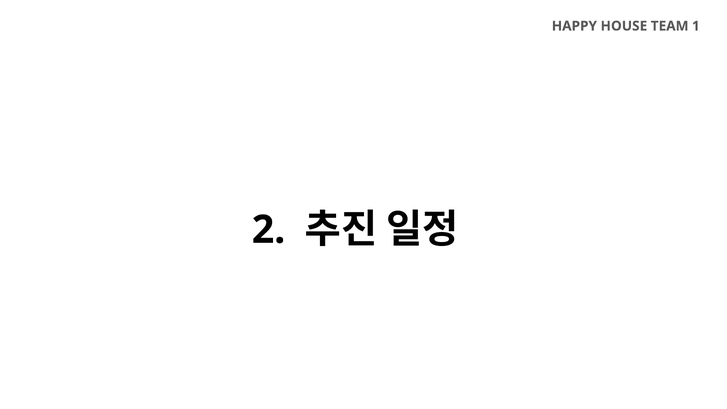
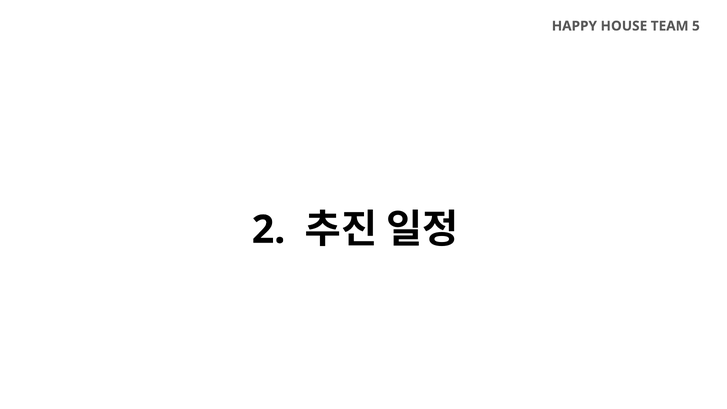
1: 1 -> 5 (696, 26)
